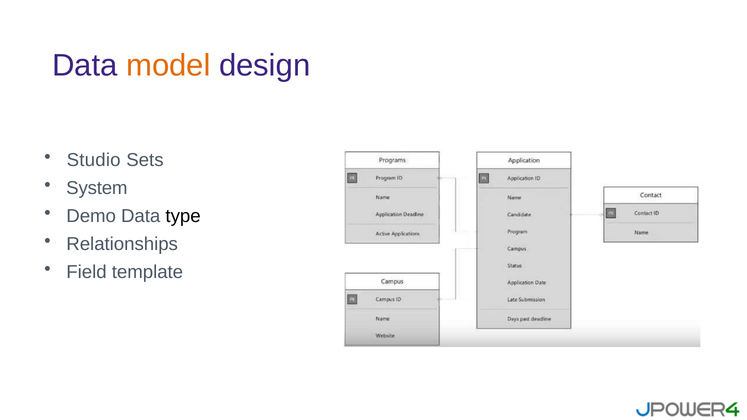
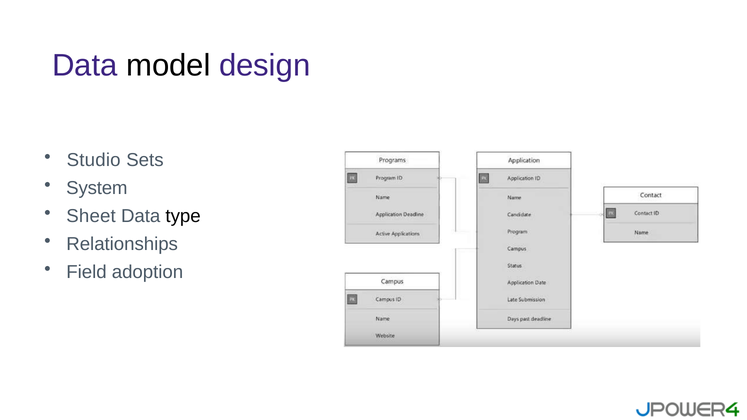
model colour: orange -> black (168, 66)
Demo: Demo -> Sheet (91, 216)
template: template -> adoption (147, 272)
